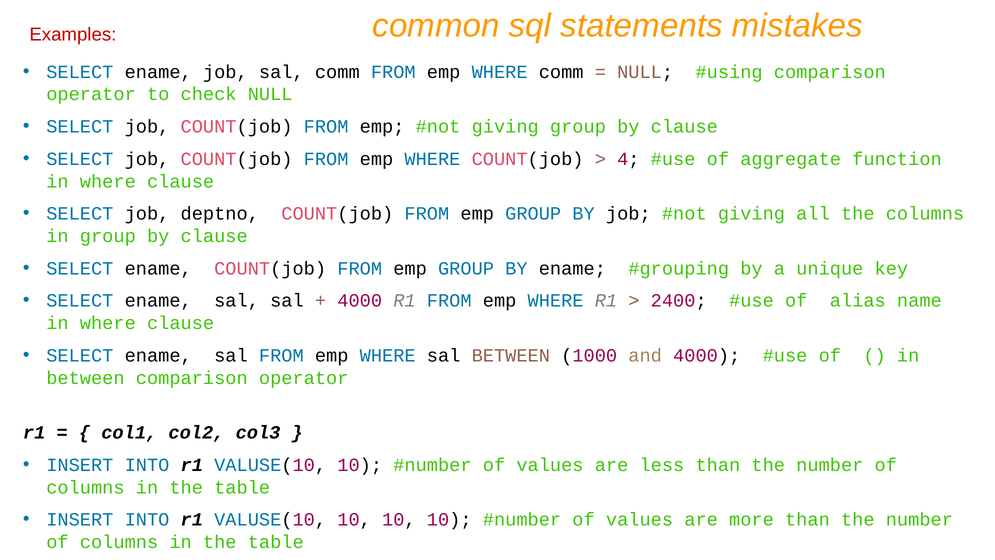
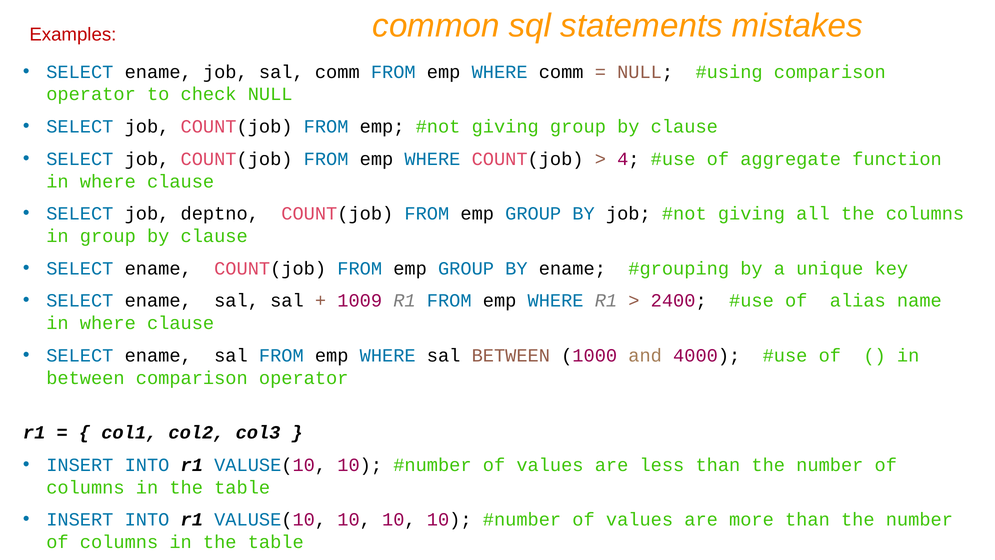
4000: 4000 -> 1009 (360, 301)
